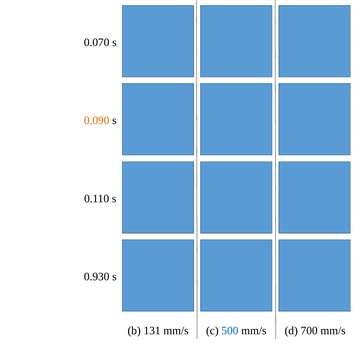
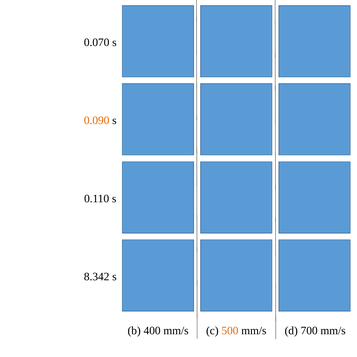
0.930: 0.930 -> 8.342 (97, 277)
131: 131 -> 400 (152, 331)
500 colour: blue -> orange (230, 331)
